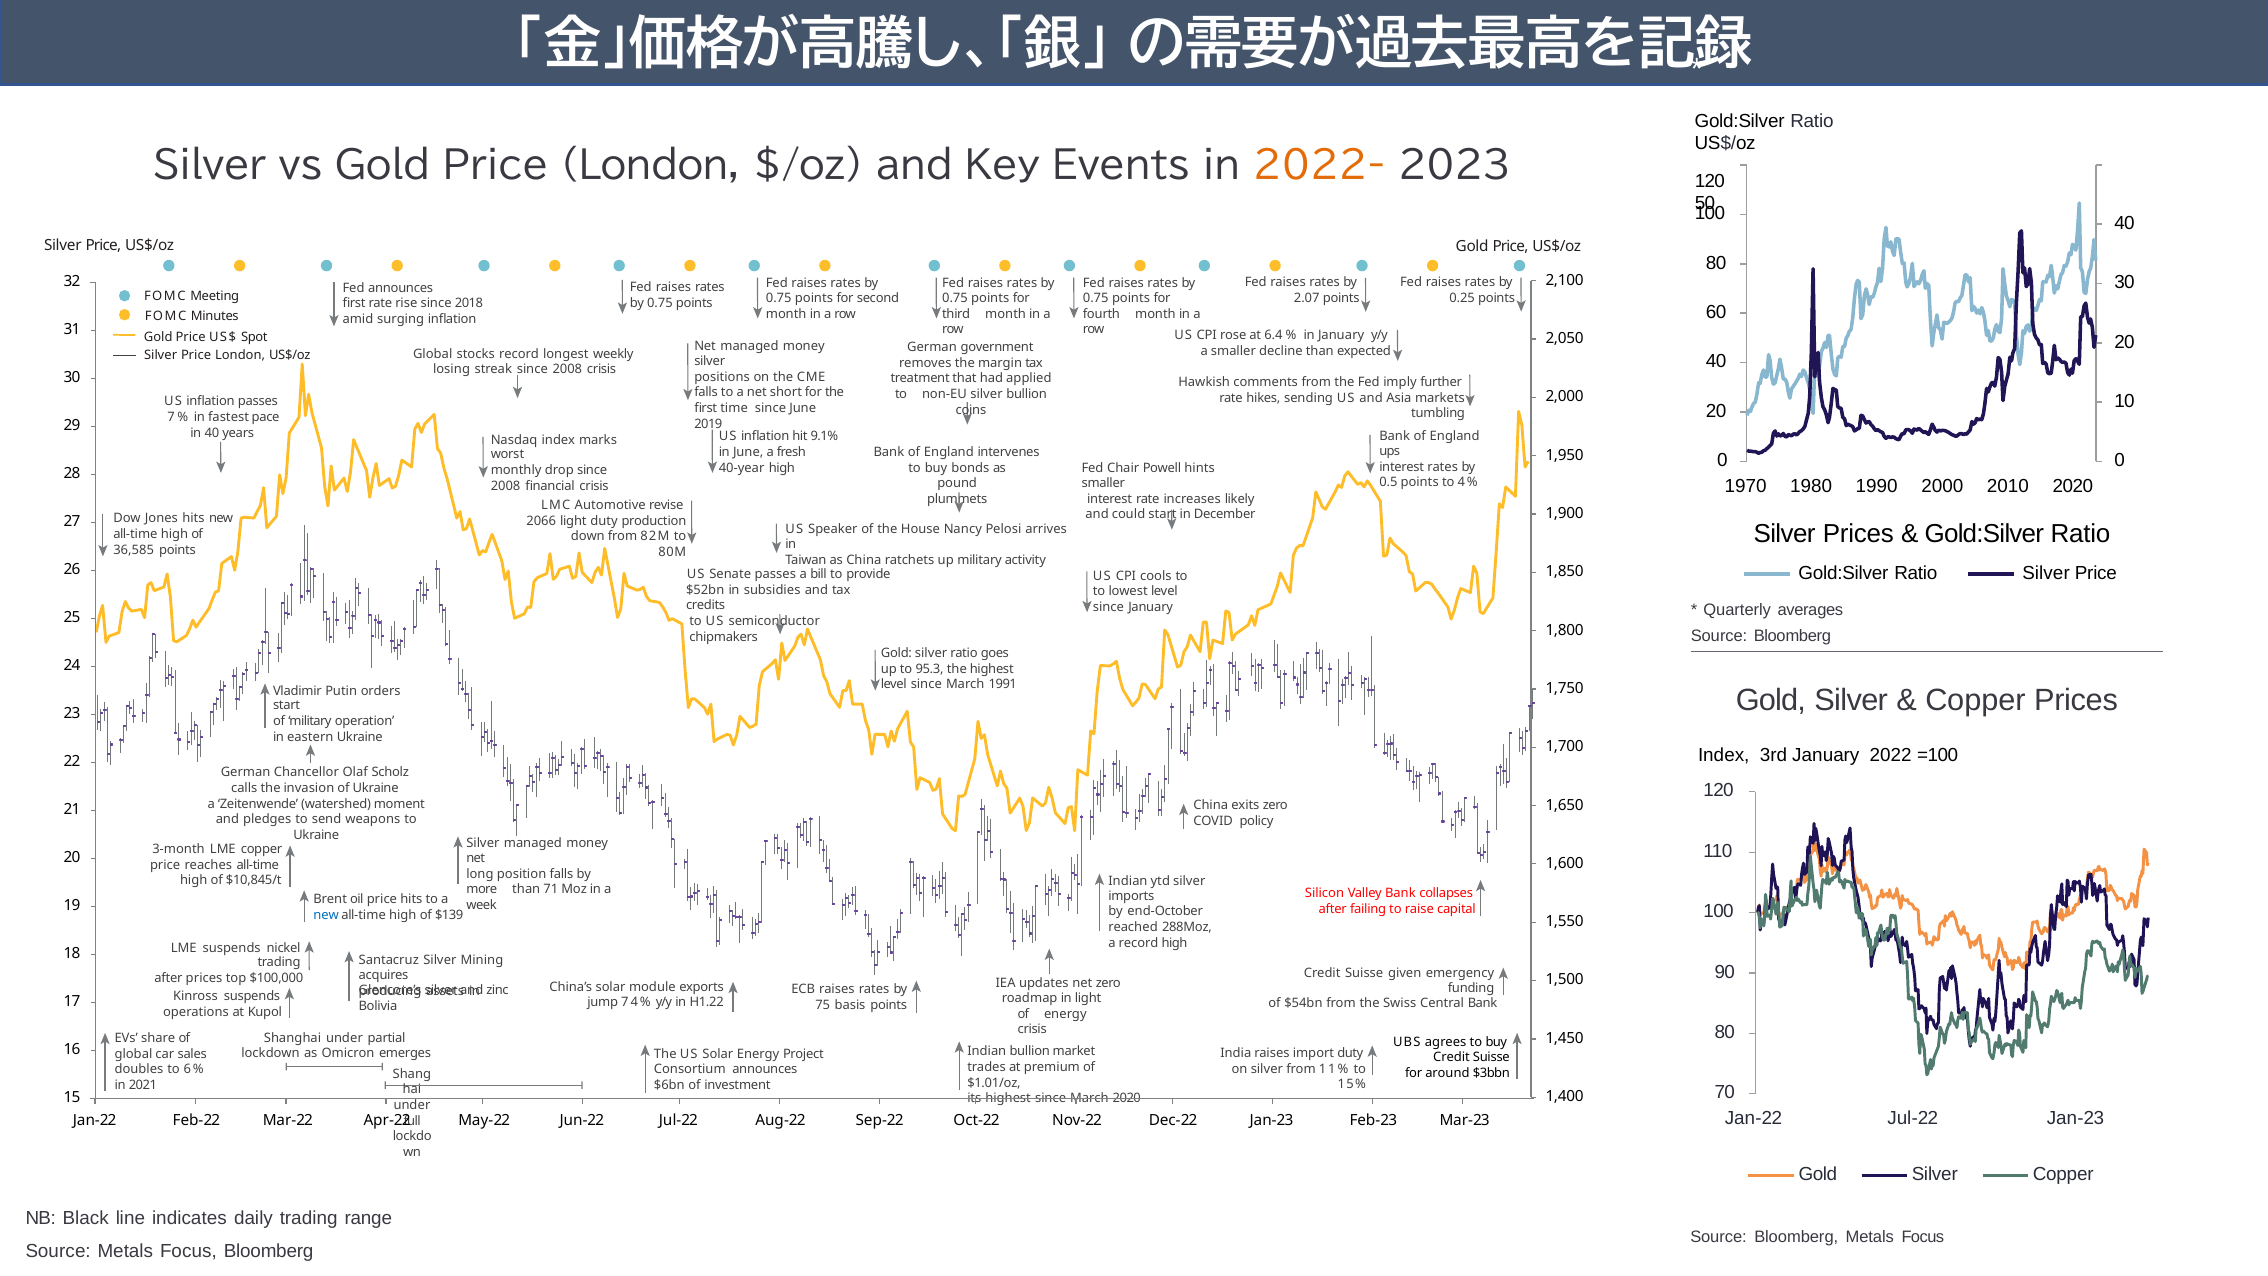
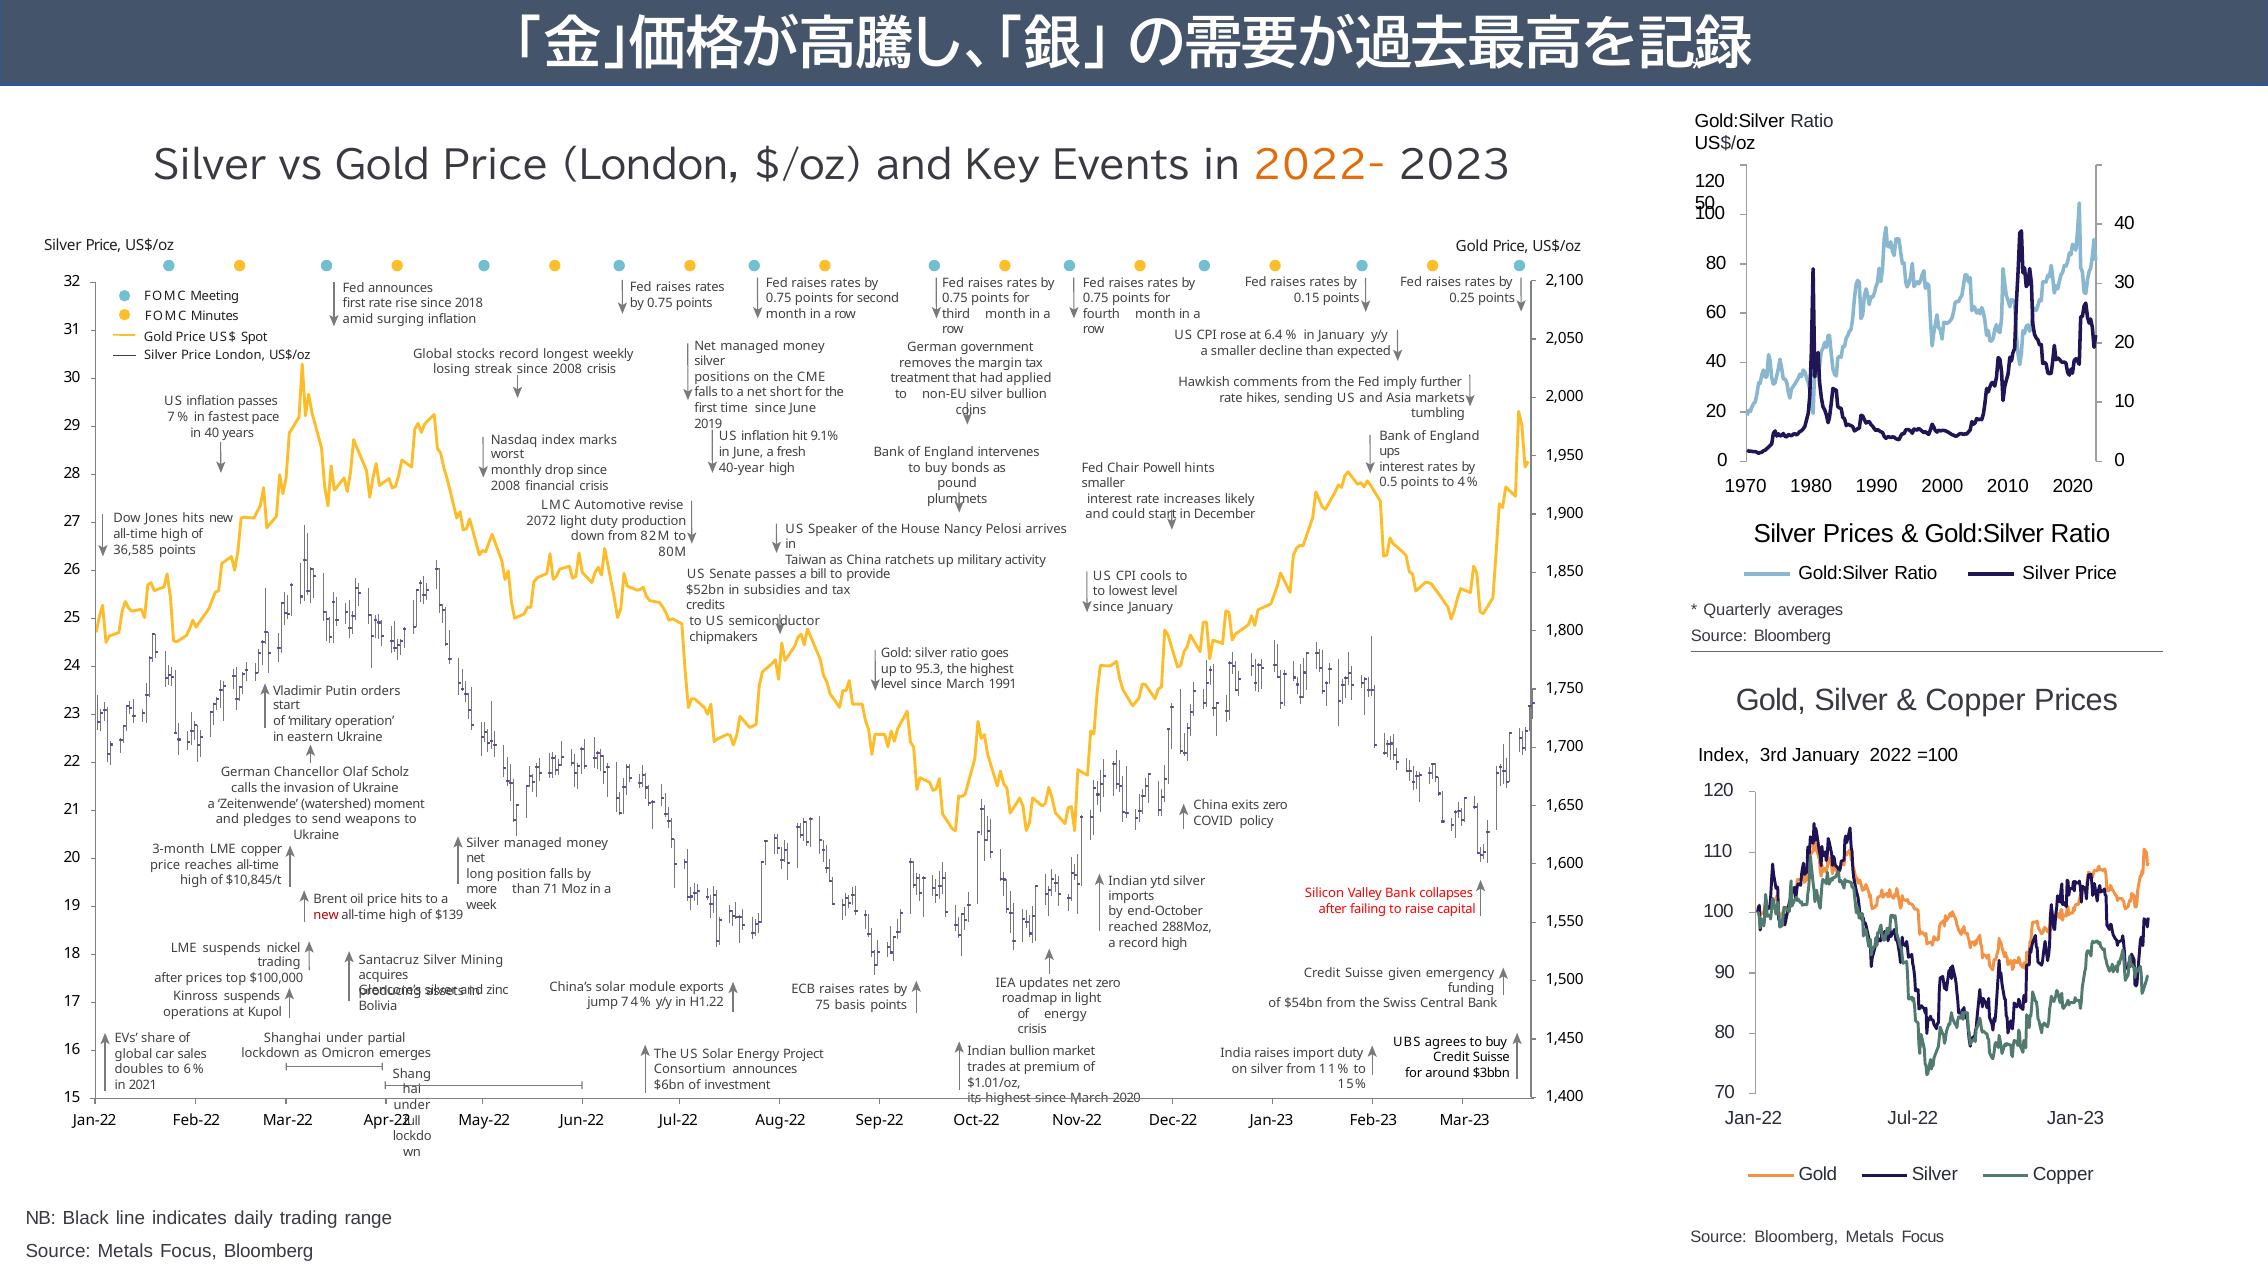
2.07: 2.07 -> 0.15 (1307, 298)
2066: 2066 -> 2072 (541, 521)
new colour: blue -> red (326, 915)
